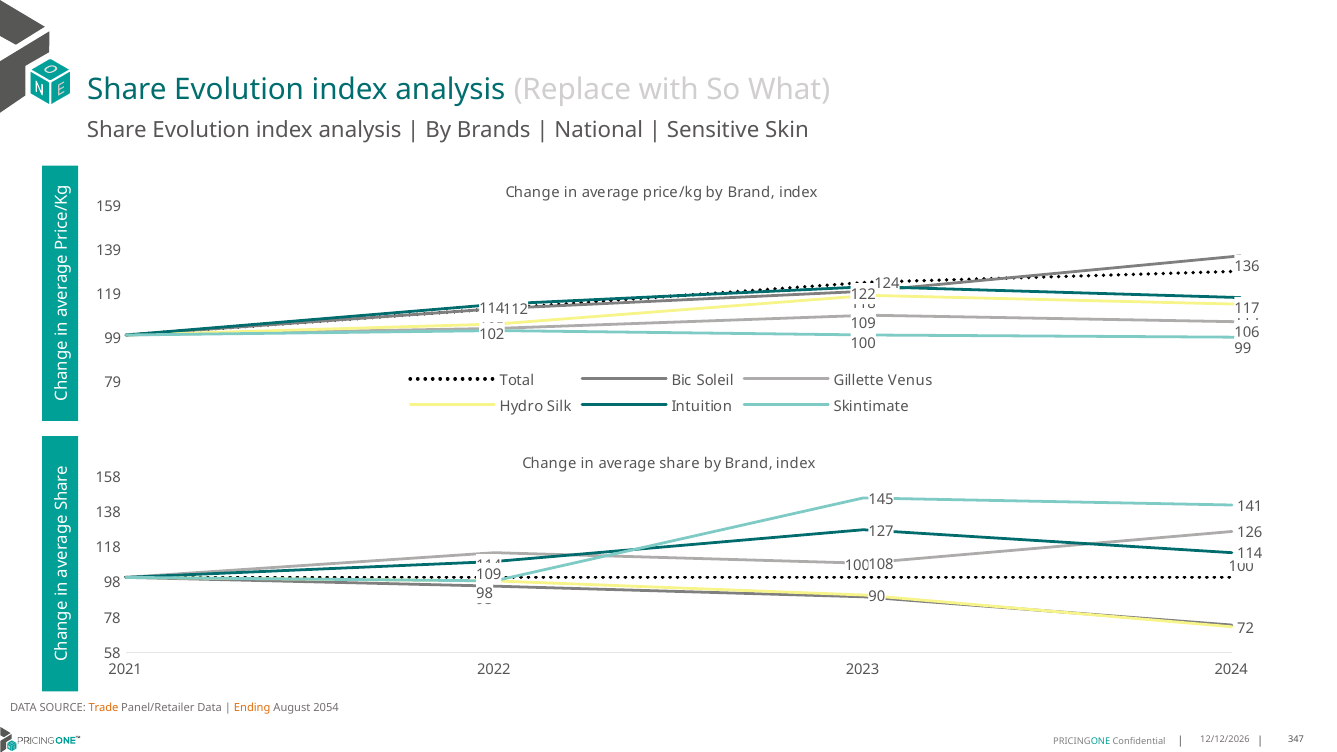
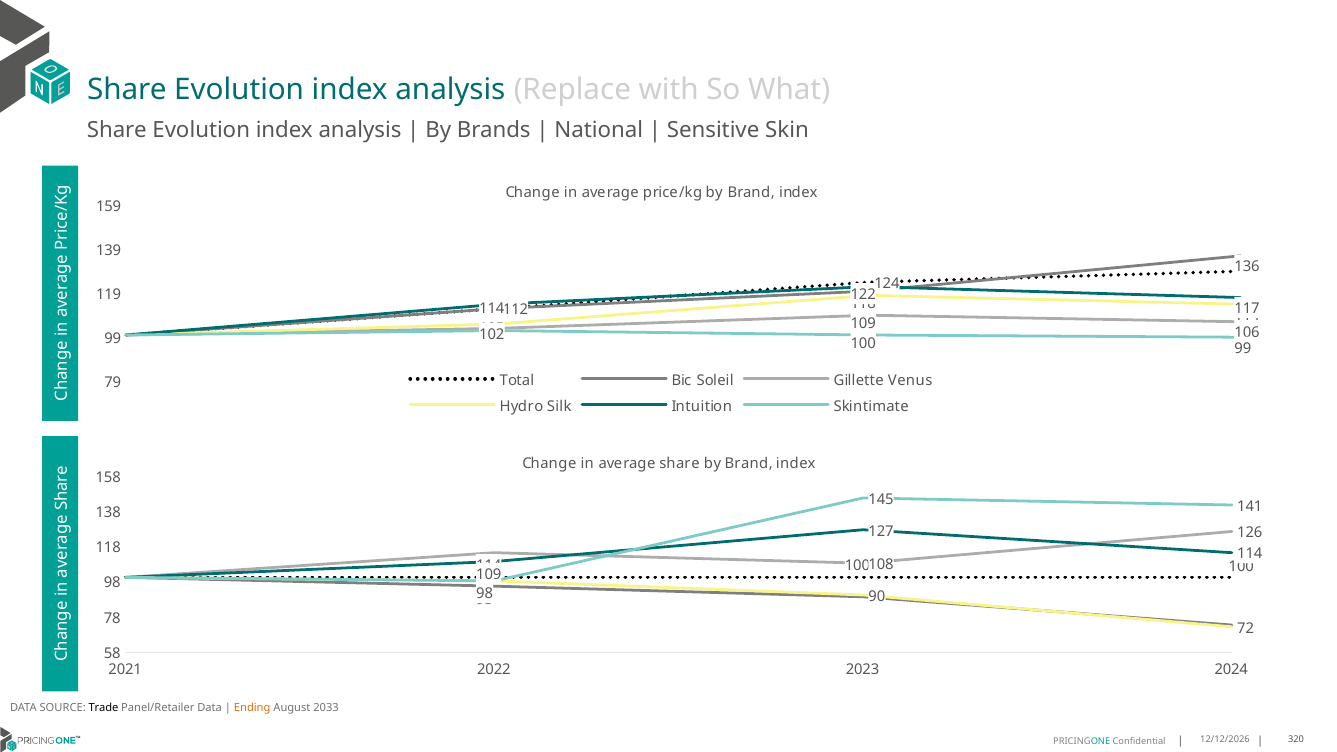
Trade colour: orange -> black (103, 708)
2054: 2054 -> 2033 (326, 708)
347: 347 -> 320 (1296, 739)
